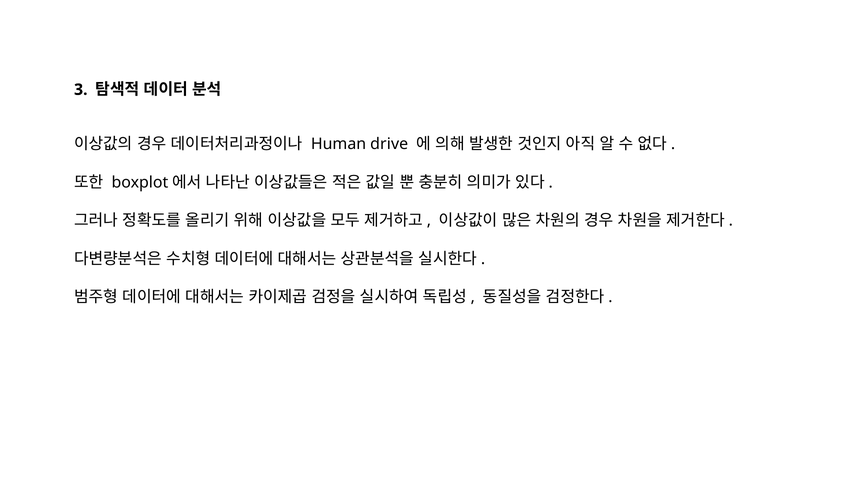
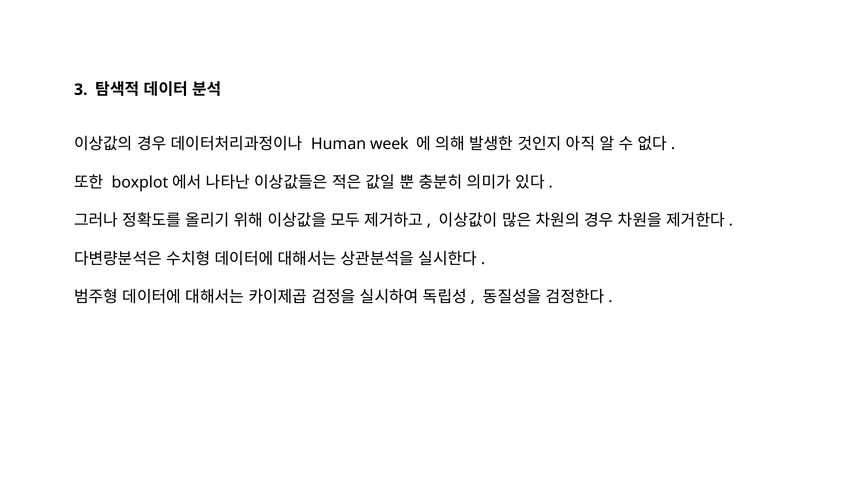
drive: drive -> week (389, 144)
